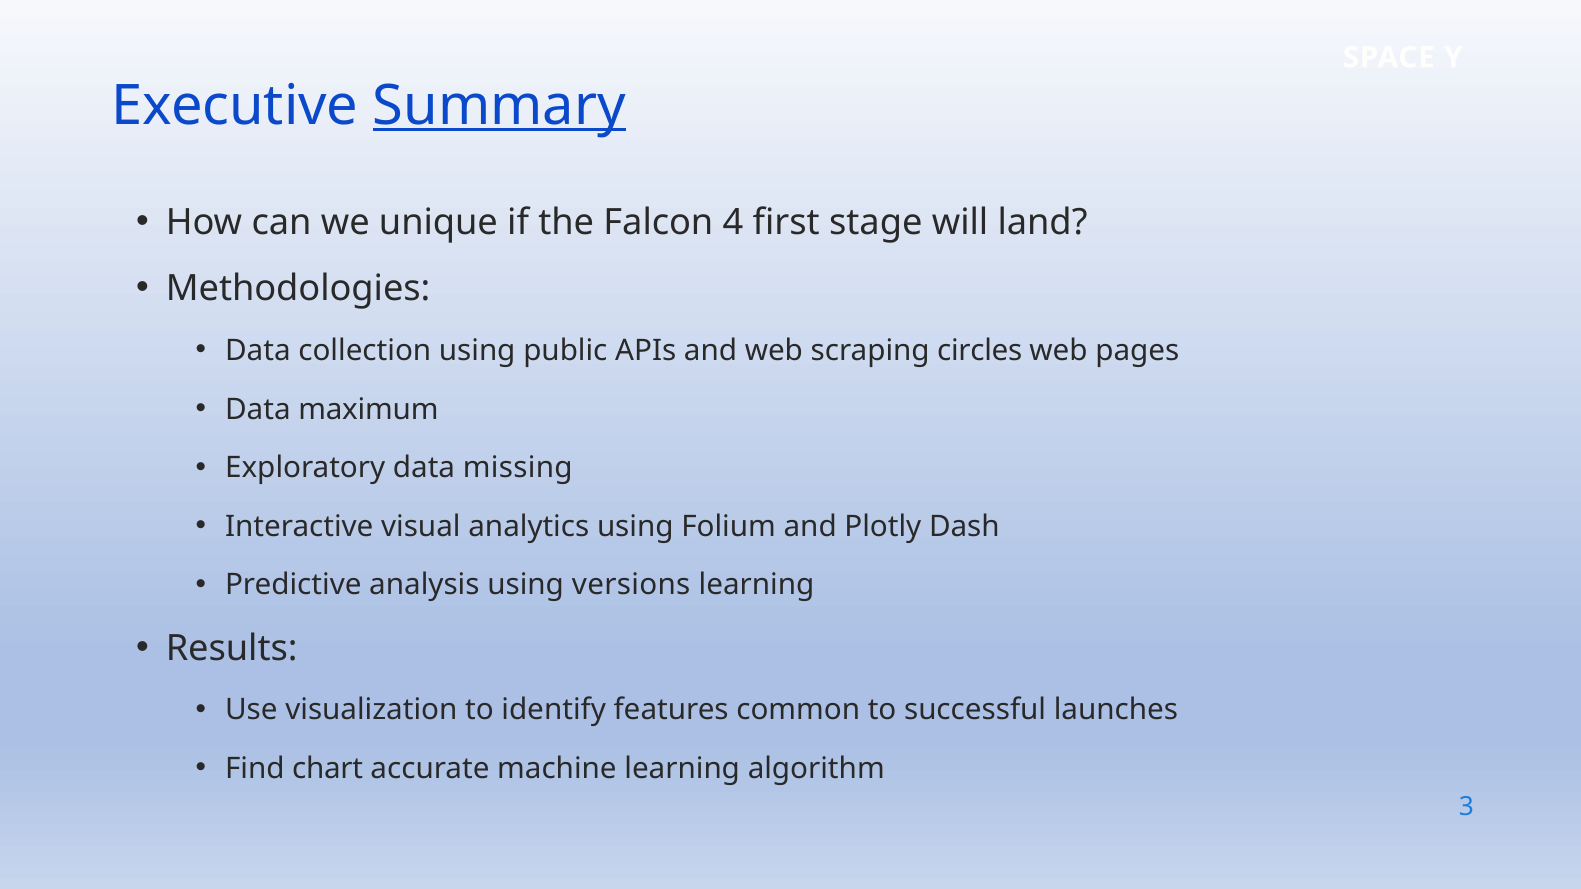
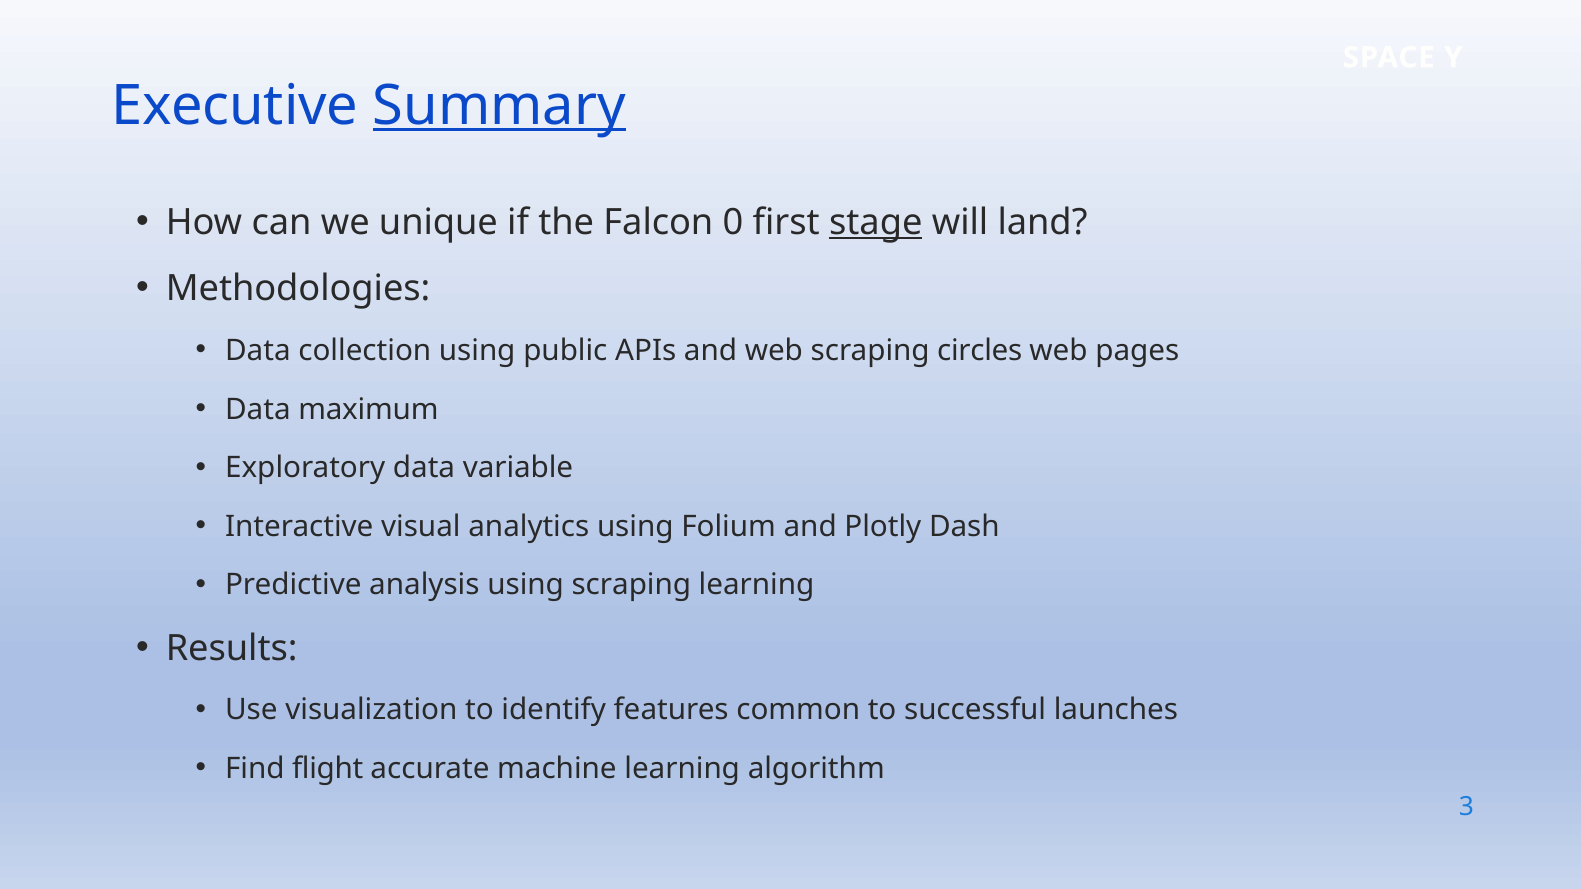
4: 4 -> 0 (733, 222)
stage underline: none -> present (876, 222)
missing: missing -> variable (518, 468)
using versions: versions -> scraping (631, 585)
chart: chart -> flight (328, 769)
